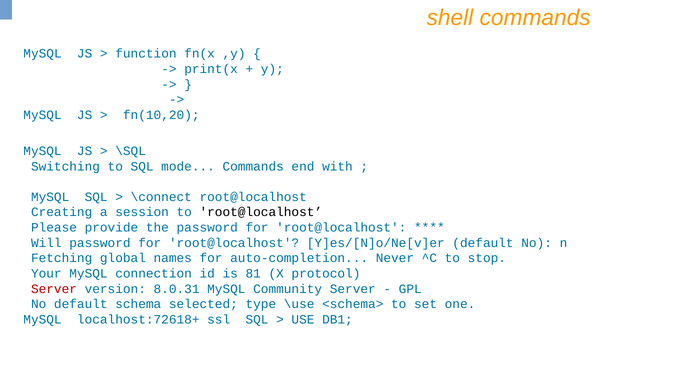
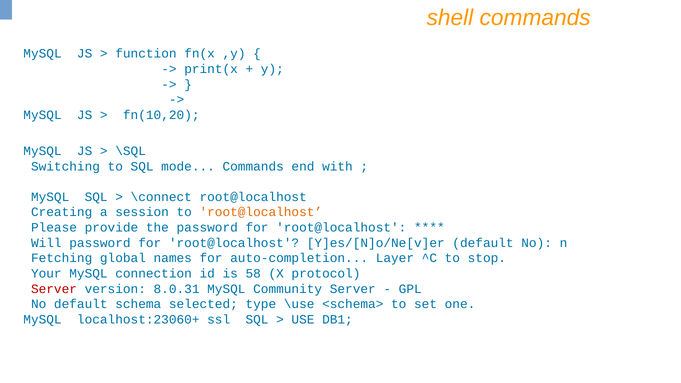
root@localhost colour: black -> orange (261, 212)
Never: Never -> Layer (395, 258)
81: 81 -> 58 (253, 274)
localhost:72618+: localhost:72618+ -> localhost:23060+ (138, 320)
